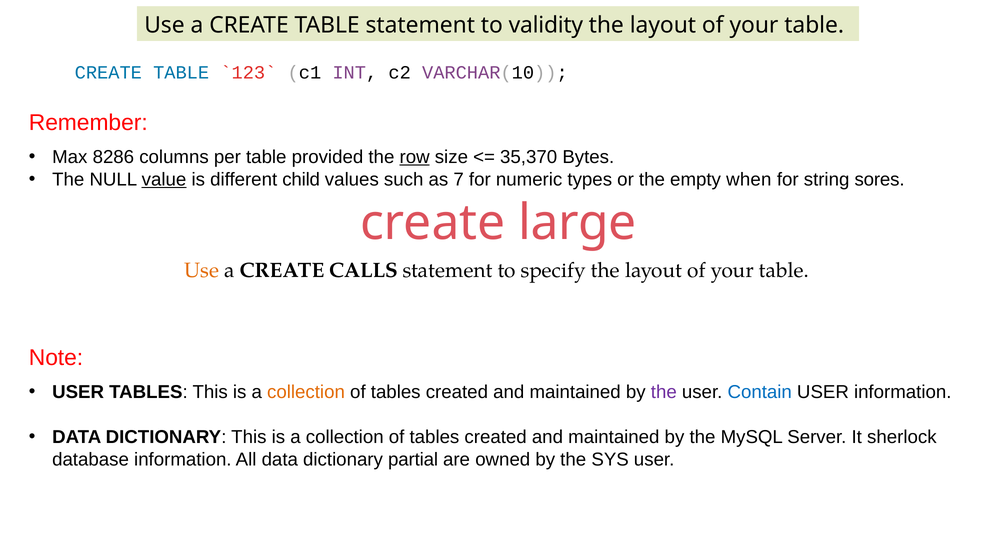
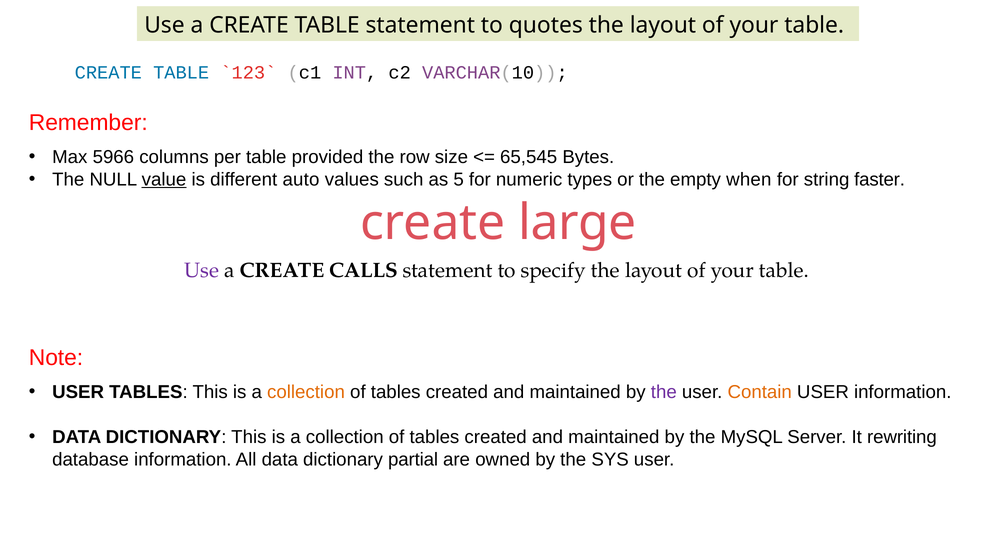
validity: validity -> quotes (546, 25)
8286: 8286 -> 5966 (113, 157)
row underline: present -> none (415, 157)
35,370: 35,370 -> 65,545 (529, 157)
child: child -> auto (301, 180)
7: 7 -> 5 (459, 180)
sores: sores -> faster (880, 180)
Use colour: orange -> purple (202, 271)
Contain colour: blue -> orange (760, 392)
sherlock: sherlock -> rewriting (902, 437)
